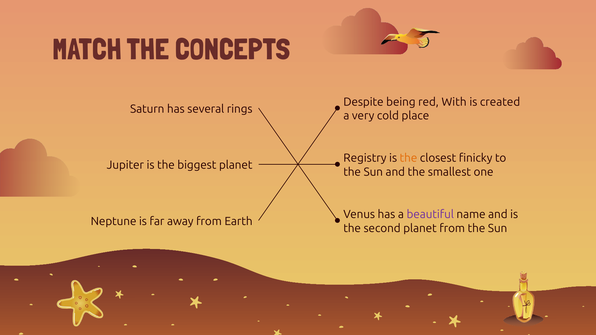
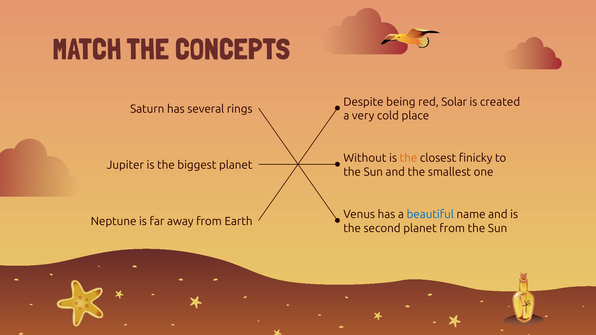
With: With -> Solar (454, 102)
Registry: Registry -> Without (365, 158)
beautiful colour: purple -> blue (430, 214)
